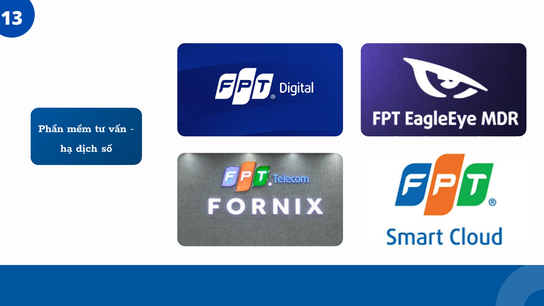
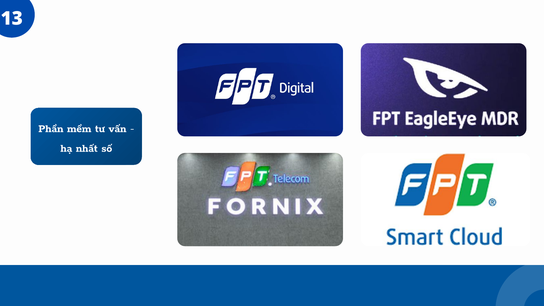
dịch: dịch -> nhất (87, 148)
